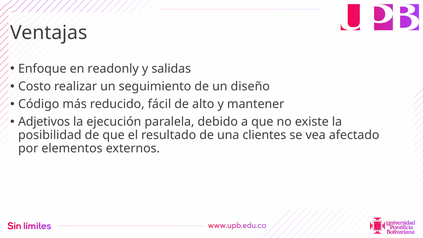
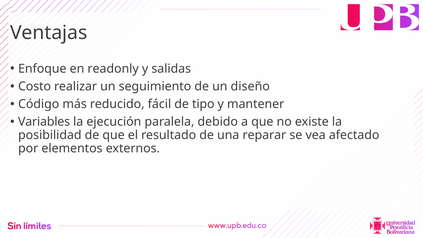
alto: alto -> tipo (203, 104)
Adjetivos: Adjetivos -> Variables (44, 122)
clientes: clientes -> reparar (264, 135)
